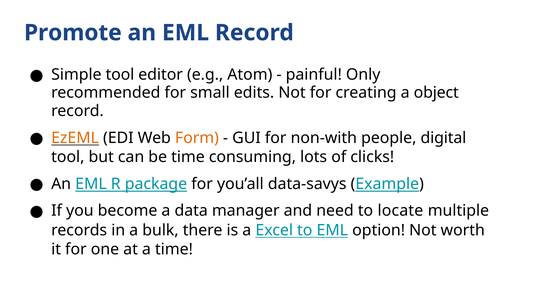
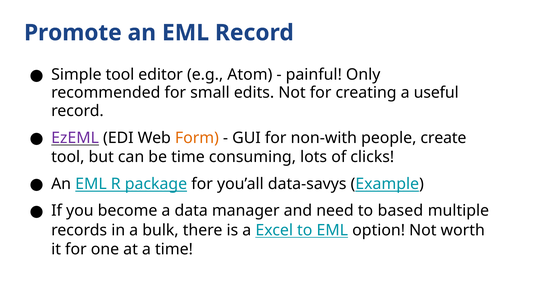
object: object -> useful (436, 93)
EzEML colour: orange -> purple (75, 138)
digital: digital -> create (443, 138)
locate: locate -> based (400, 211)
